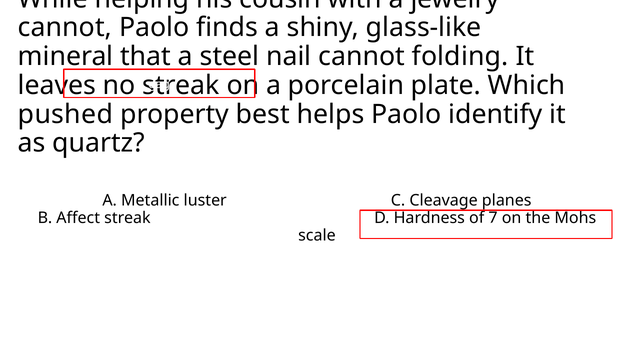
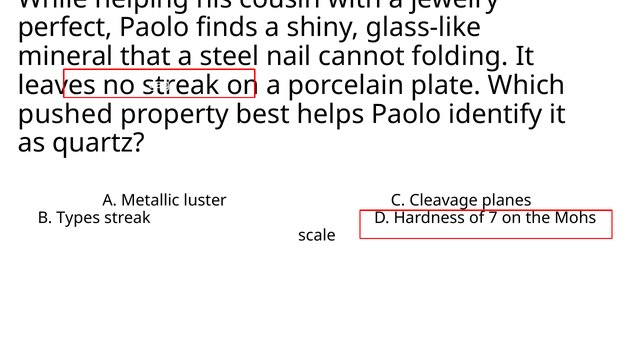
cannot: cannot -> perfect (65, 28)
Affect: Affect -> Types (78, 218)
